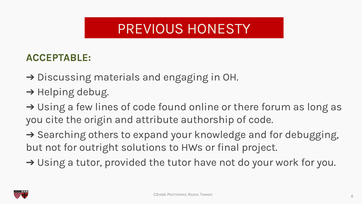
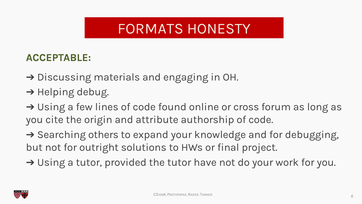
PREVIOUS: PREVIOUS -> FORMATS (150, 29)
there: there -> cross (246, 107)
